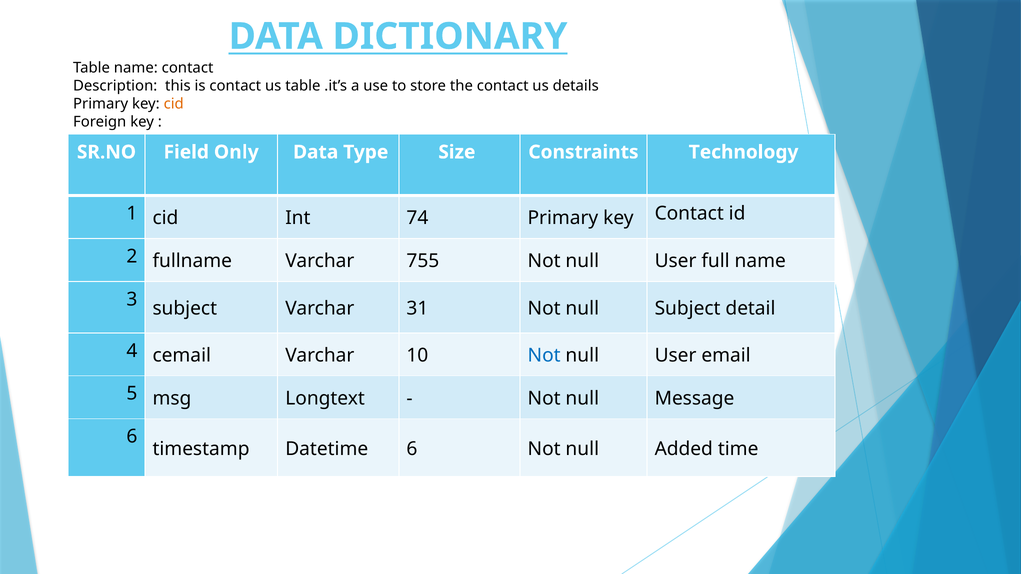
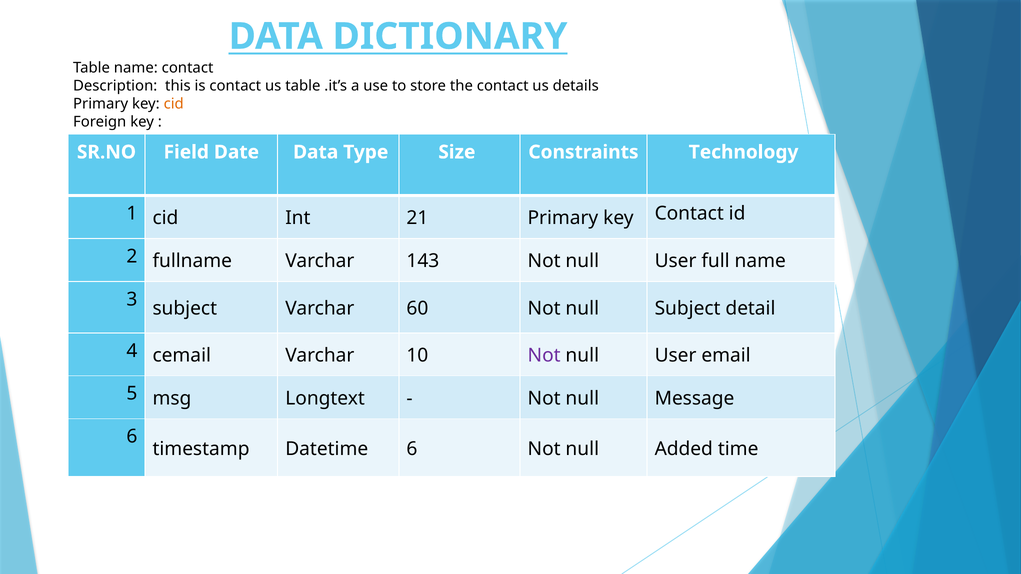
Only: Only -> Date (236, 152)
74: 74 -> 21 (417, 218)
755: 755 -> 143 (423, 261)
31: 31 -> 60 (417, 308)
Not colour: blue -> purple (544, 356)
